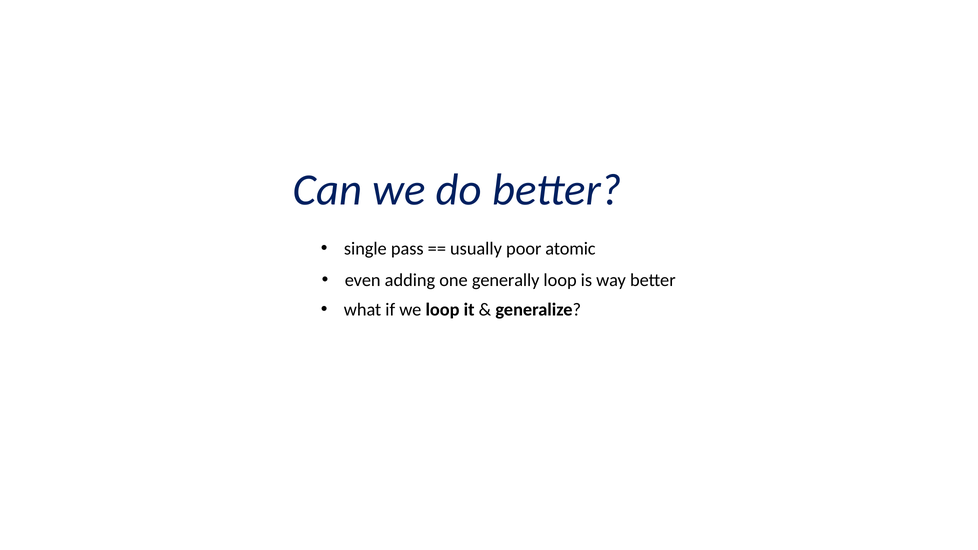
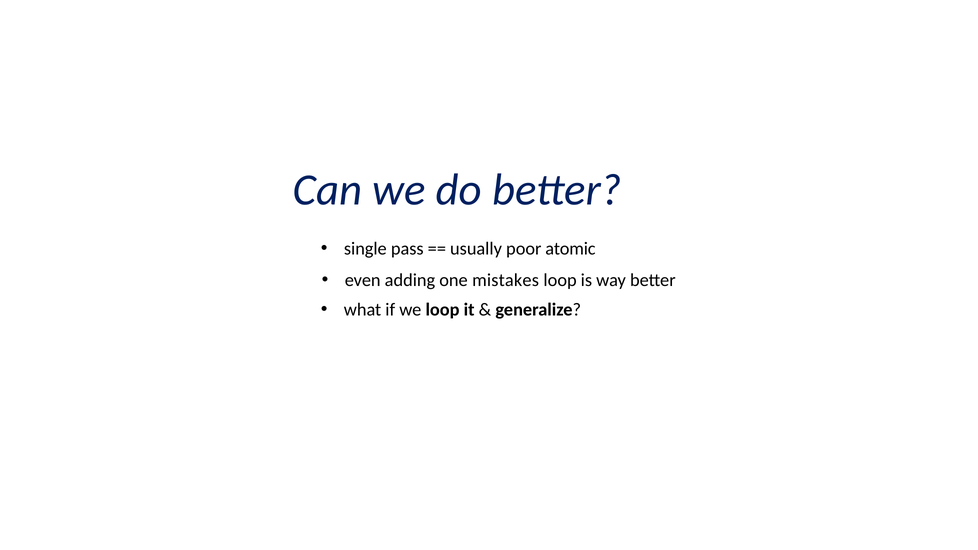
generally: generally -> mistakes (506, 280)
